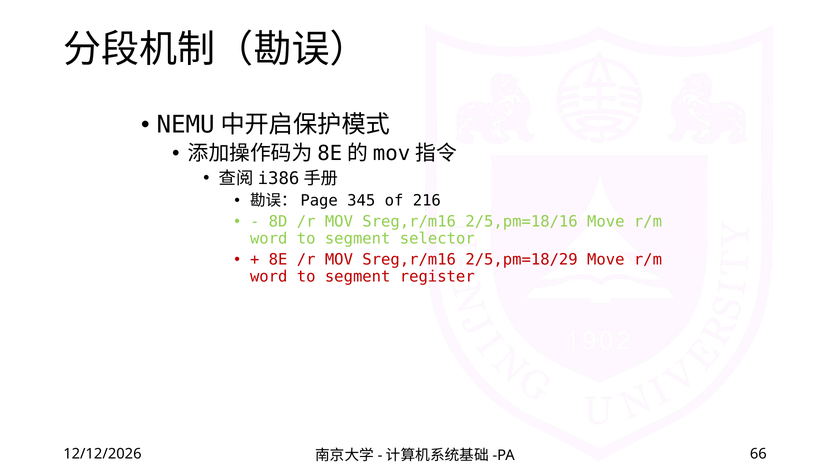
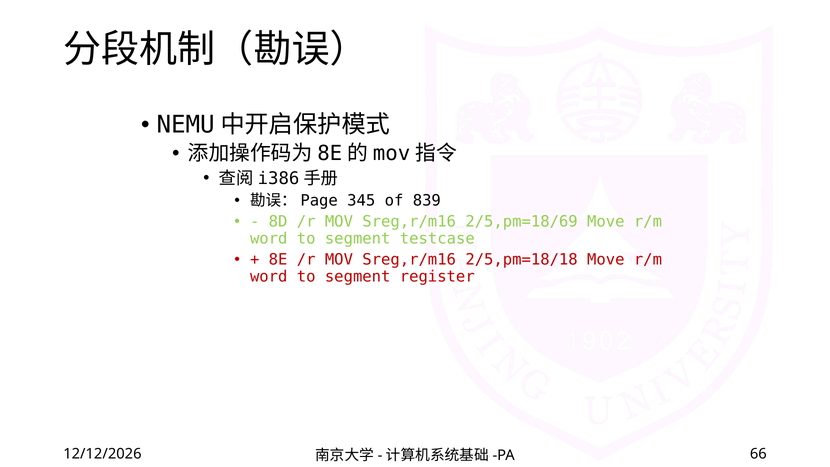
216: 216 -> 839 (427, 201)
2/5,pm=18/16: 2/5,pm=18/16 -> 2/5,pm=18/69 (522, 222)
selector: selector -> testcase (437, 238)
2/5,pm=18/29: 2/5,pm=18/29 -> 2/5,pm=18/18 (522, 260)
